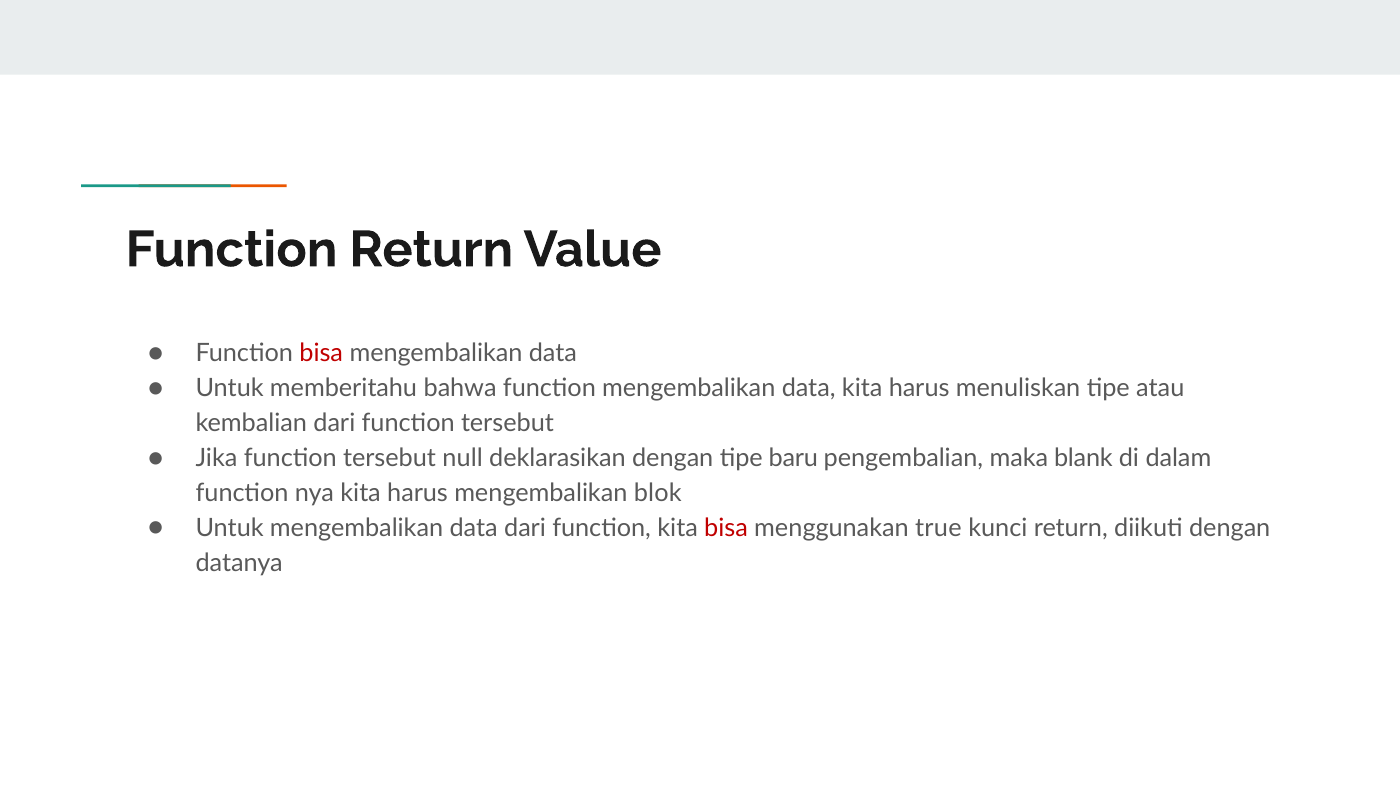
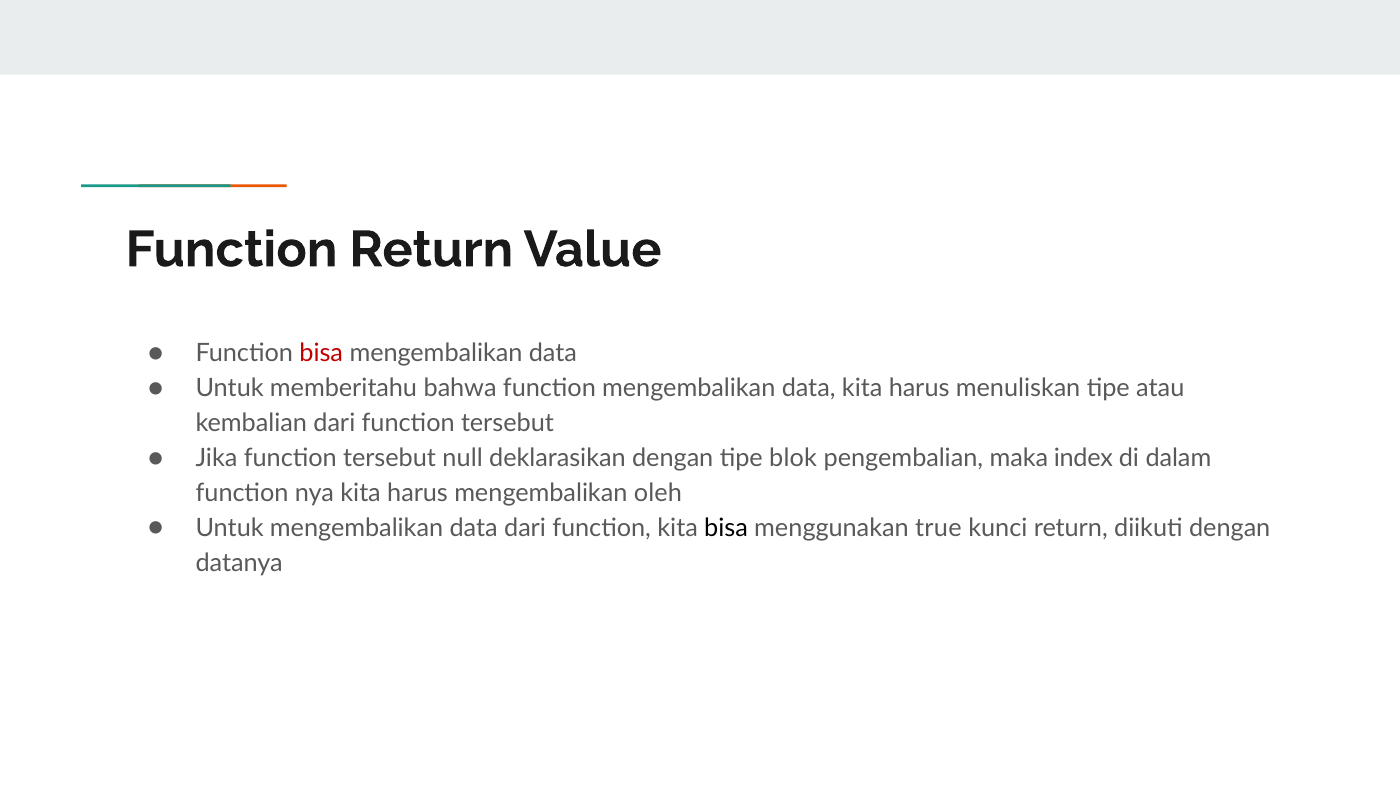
baru: baru -> blok (793, 458)
blank: blank -> index (1083, 458)
blok: blok -> oleh (658, 493)
bisa colour: red -> black (726, 528)
